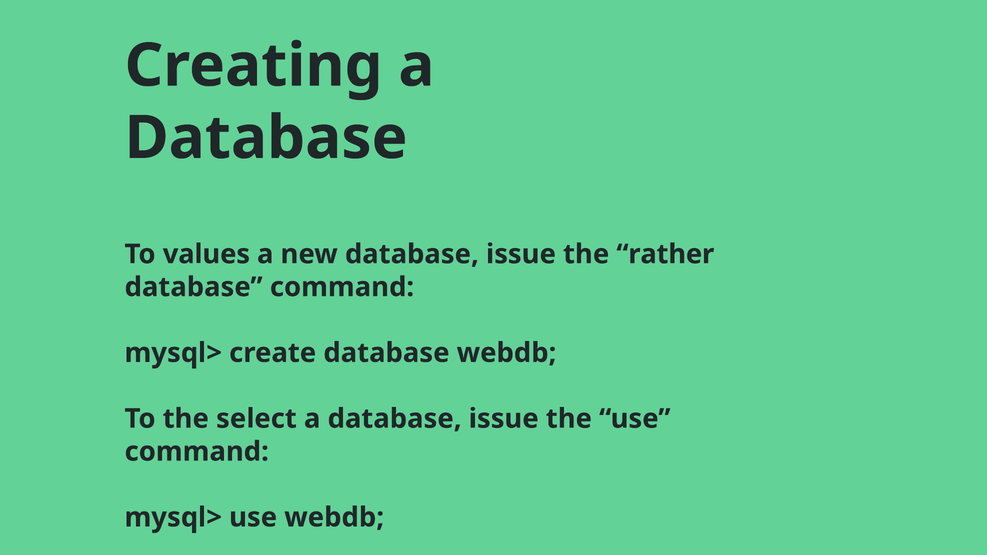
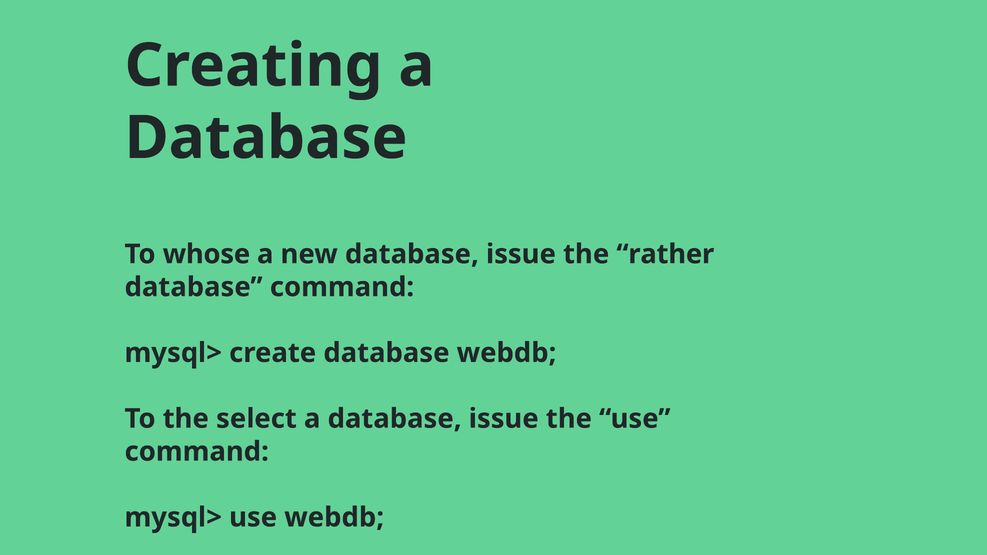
values: values -> whose (206, 254)
